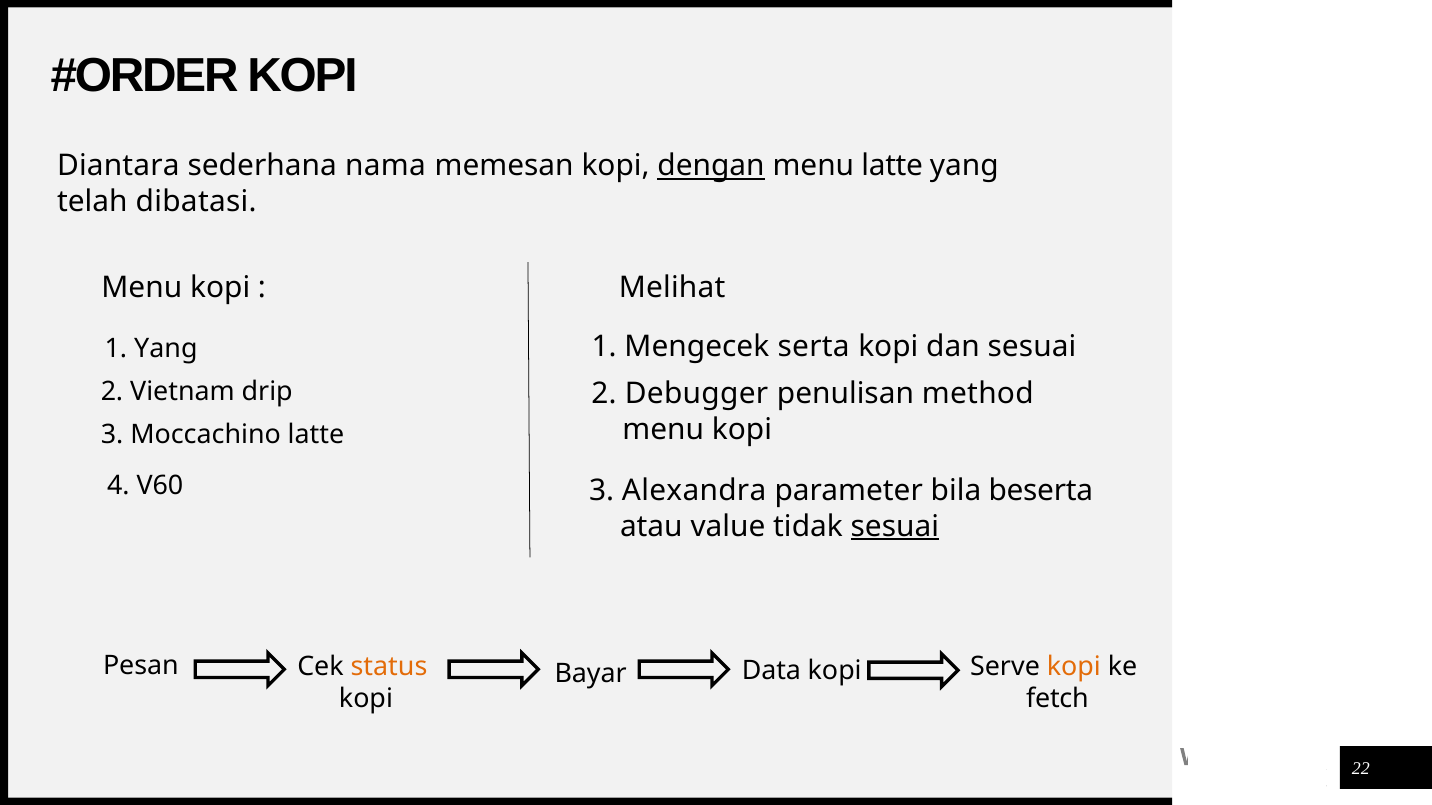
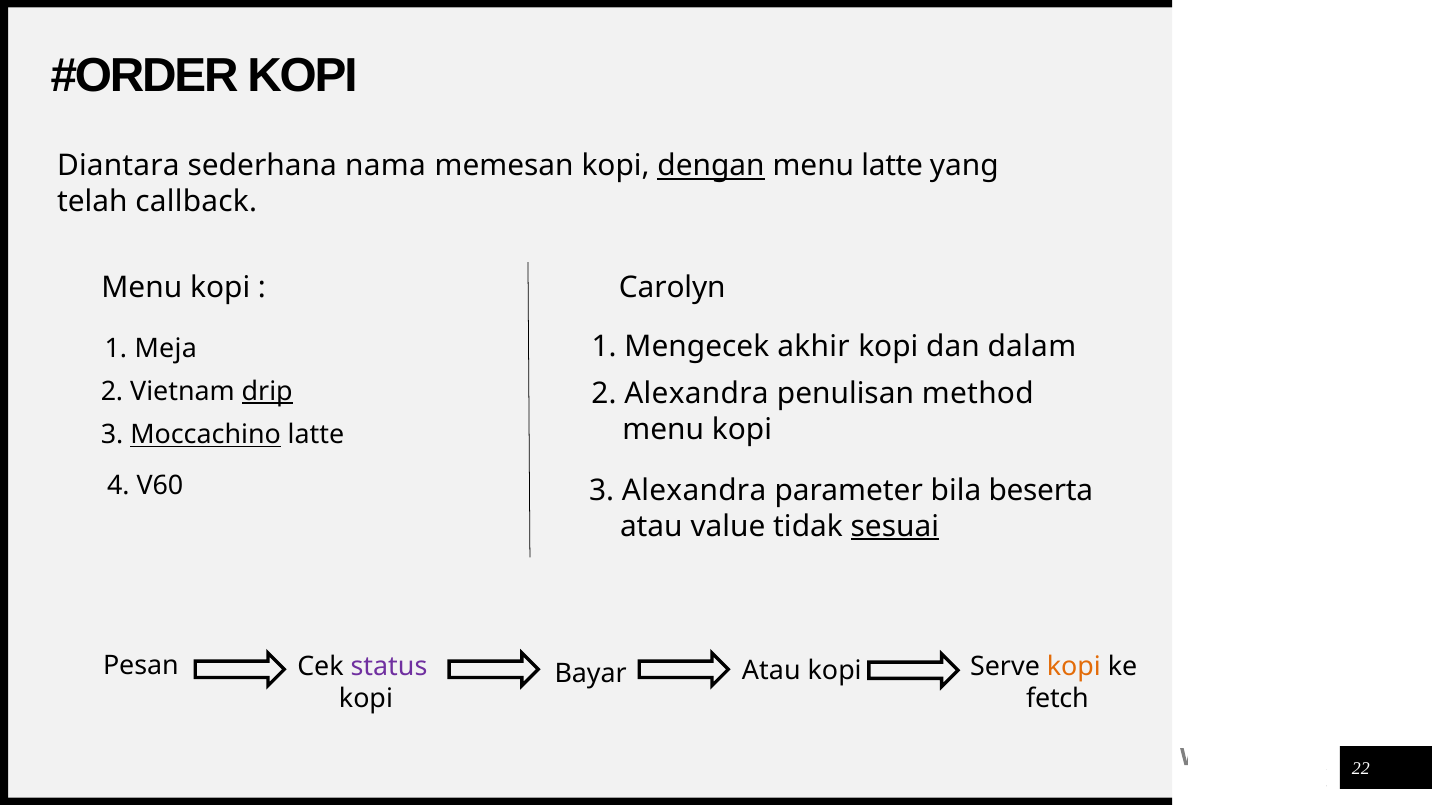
dibatasi: dibatasi -> callback (196, 202)
Melihat: Melihat -> Carolyn (672, 288)
serta: serta -> akhir (814, 347)
dan sesuai: sesuai -> dalam (1032, 347)
1 Yang: Yang -> Meja (166, 349)
drip underline: none -> present (267, 392)
2 Debugger: Debugger -> Alexandra (697, 394)
Moccachino underline: none -> present (206, 435)
status colour: orange -> purple (389, 667)
Bayar Data: Data -> Atau (771, 671)
